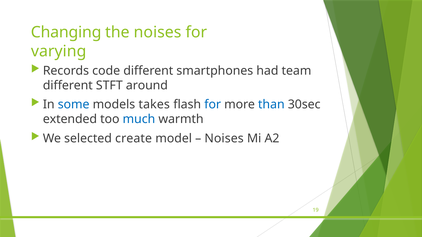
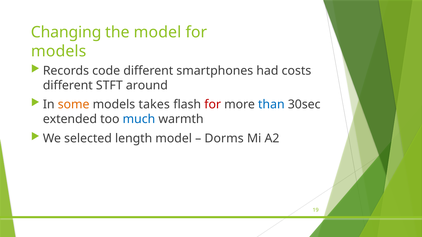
the noises: noises -> model (157, 32)
varying: varying -> models (59, 51)
team: team -> costs (296, 71)
some colour: blue -> orange (74, 105)
for colour: blue -> red (213, 105)
create: create -> length (134, 139)
Noises: Noises -> Dorms (224, 139)
